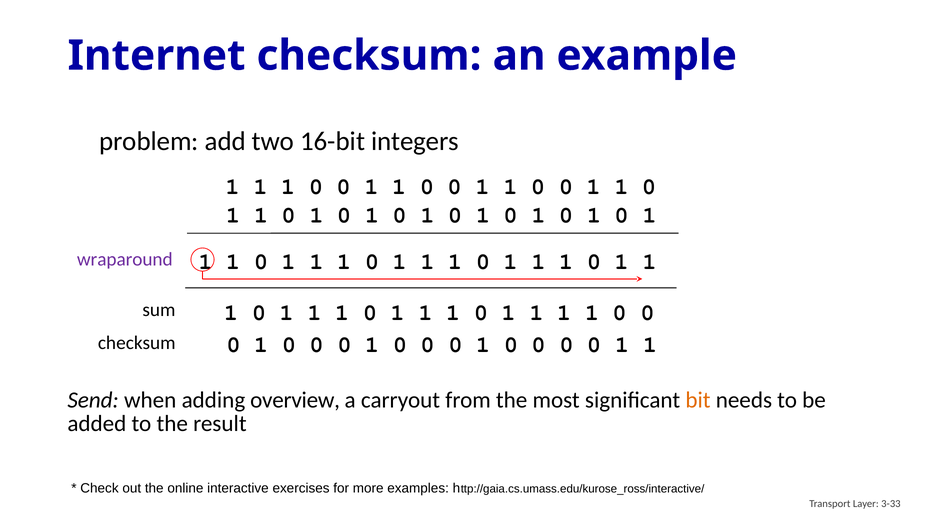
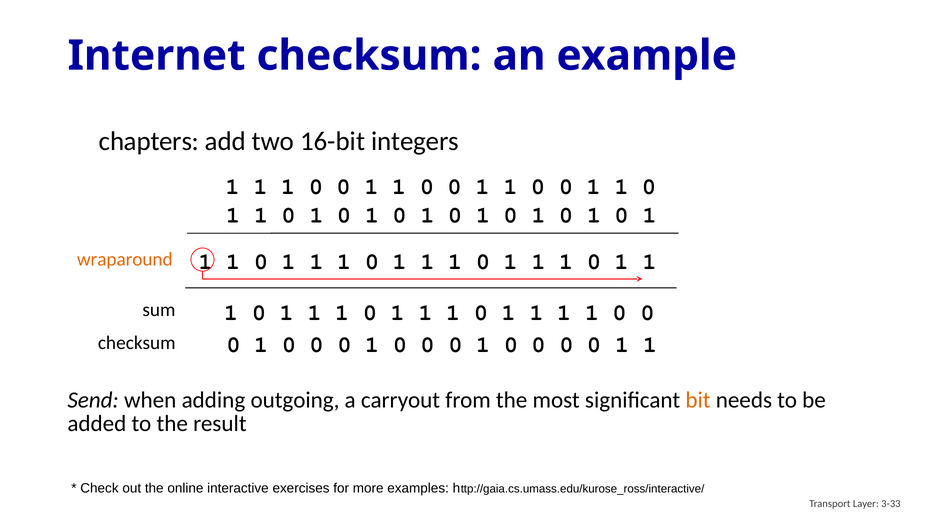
problem: problem -> chapters (149, 141)
wraparound colour: purple -> orange (125, 259)
overview: overview -> outgoing (295, 399)
